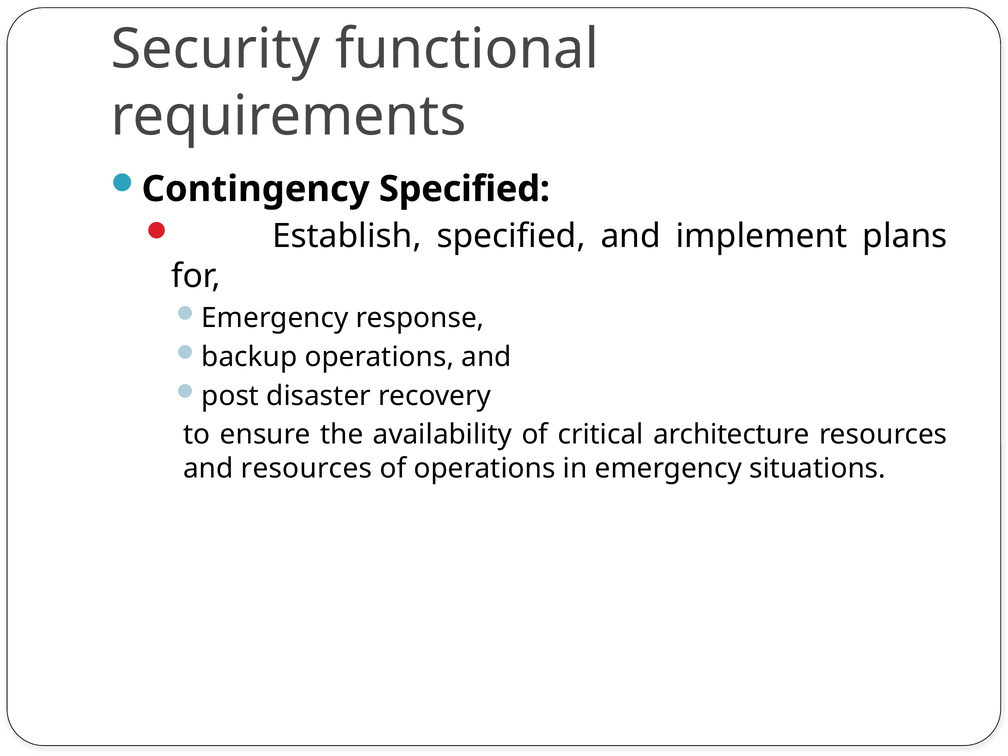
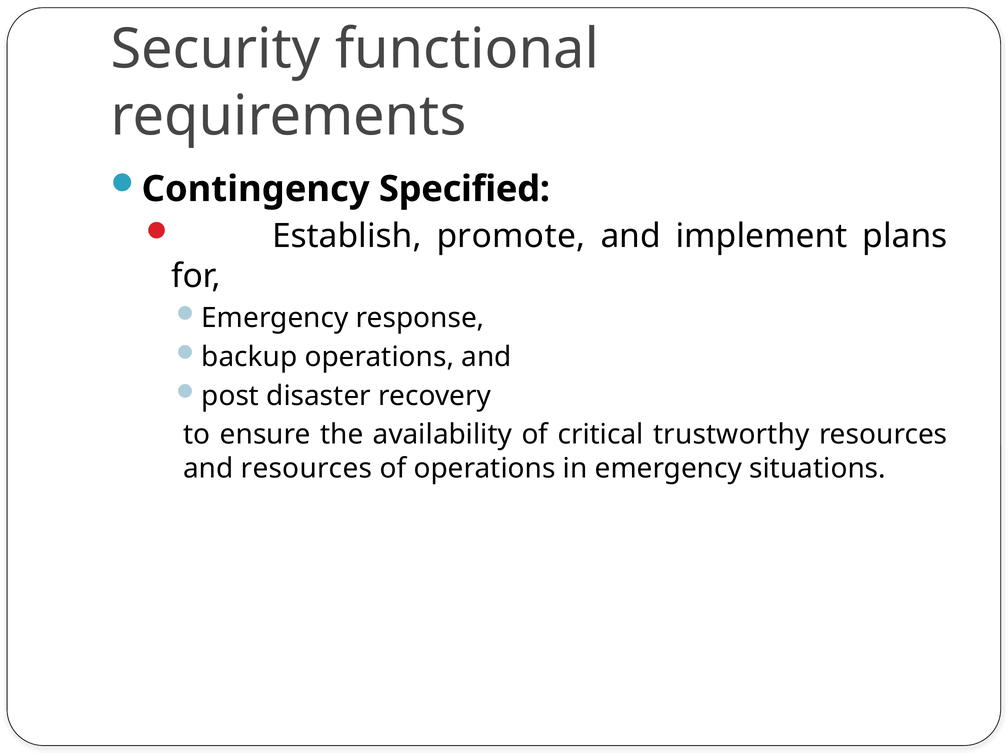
Establish specified: specified -> promote (511, 236)
architecture: architecture -> trustworthy (731, 435)
